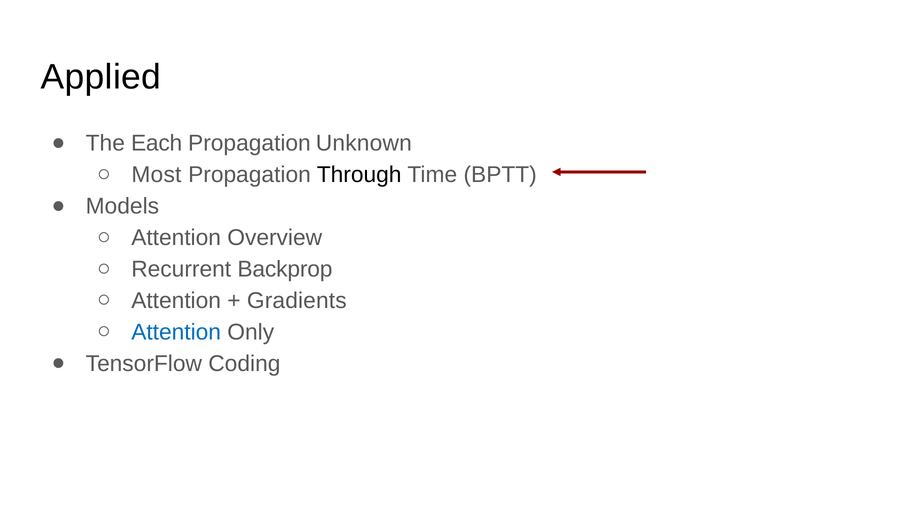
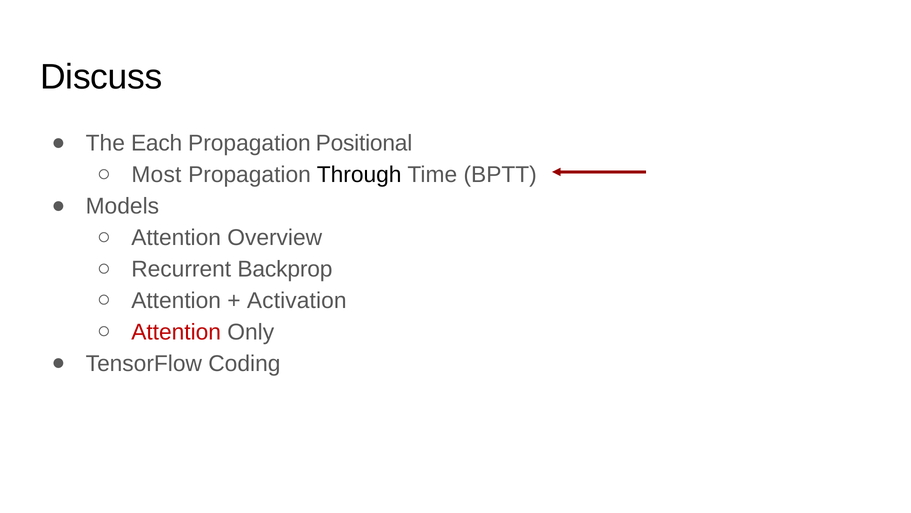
Applied: Applied -> Discuss (101, 77)
Unknown: Unknown -> Positional (364, 143)
Gradients: Gradients -> Activation (297, 300)
Attention colour: blue -> red (176, 332)
